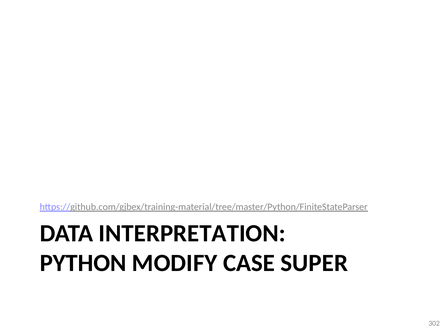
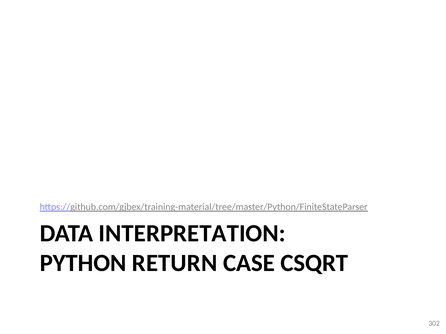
MODIFY: MODIFY -> RETURN (175, 263)
SUPER: SUPER -> CSQRT (314, 263)
